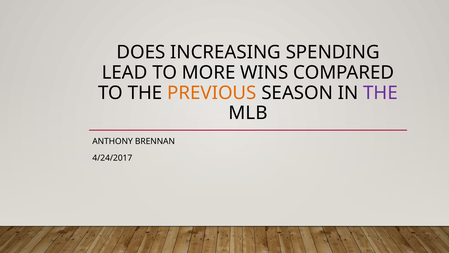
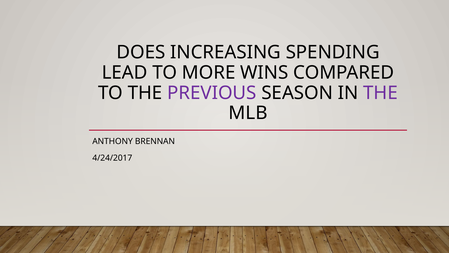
PREVIOUS colour: orange -> purple (212, 93)
